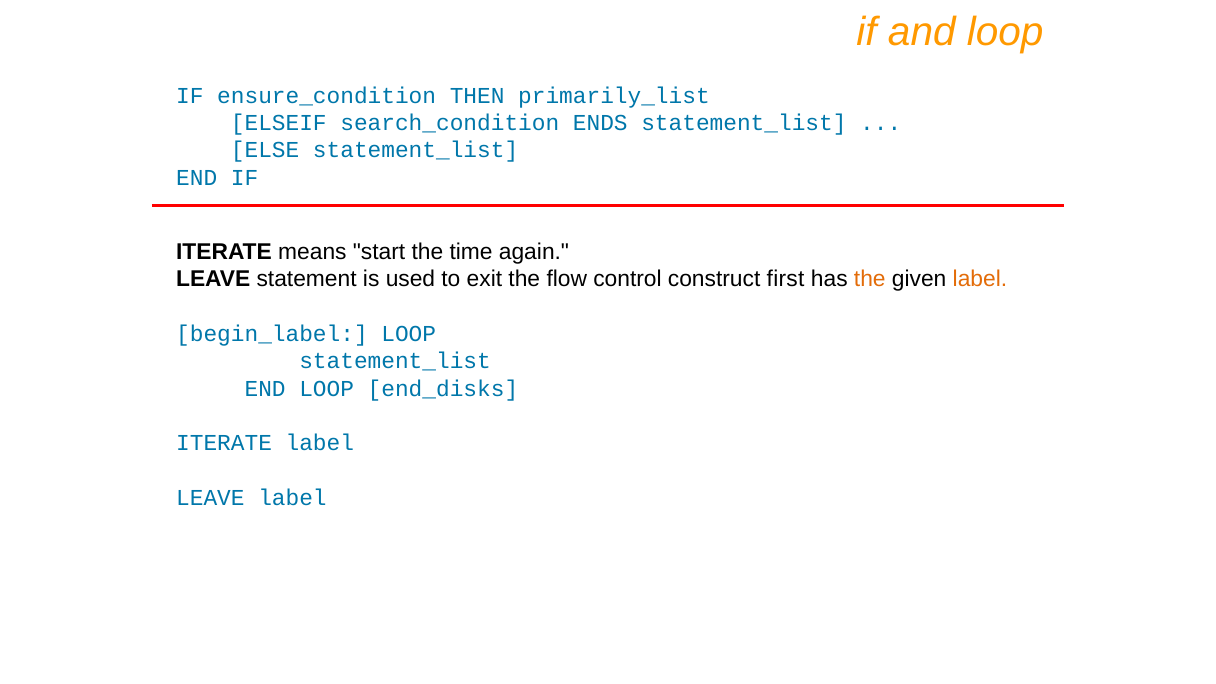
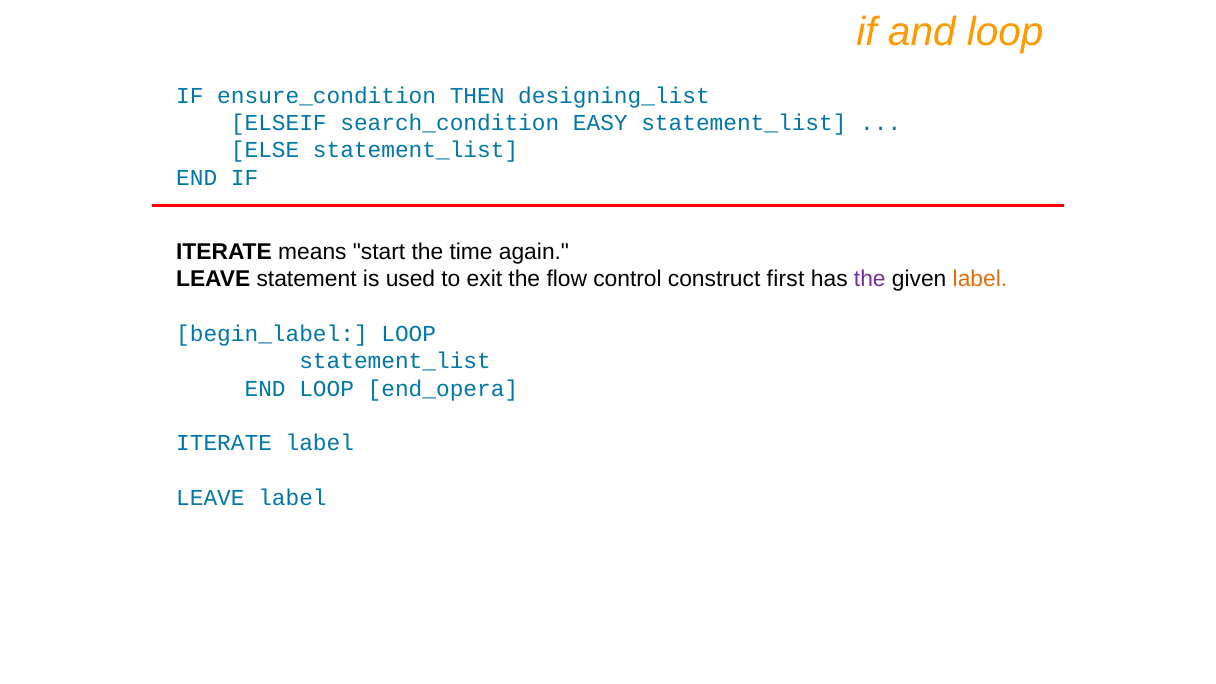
primarily_list: primarily_list -> designing_list (614, 96)
ENDS: ENDS -> EASY (600, 123)
the colour: orange -> purple (870, 279)
end_disks: end_disks -> end_opera (443, 389)
